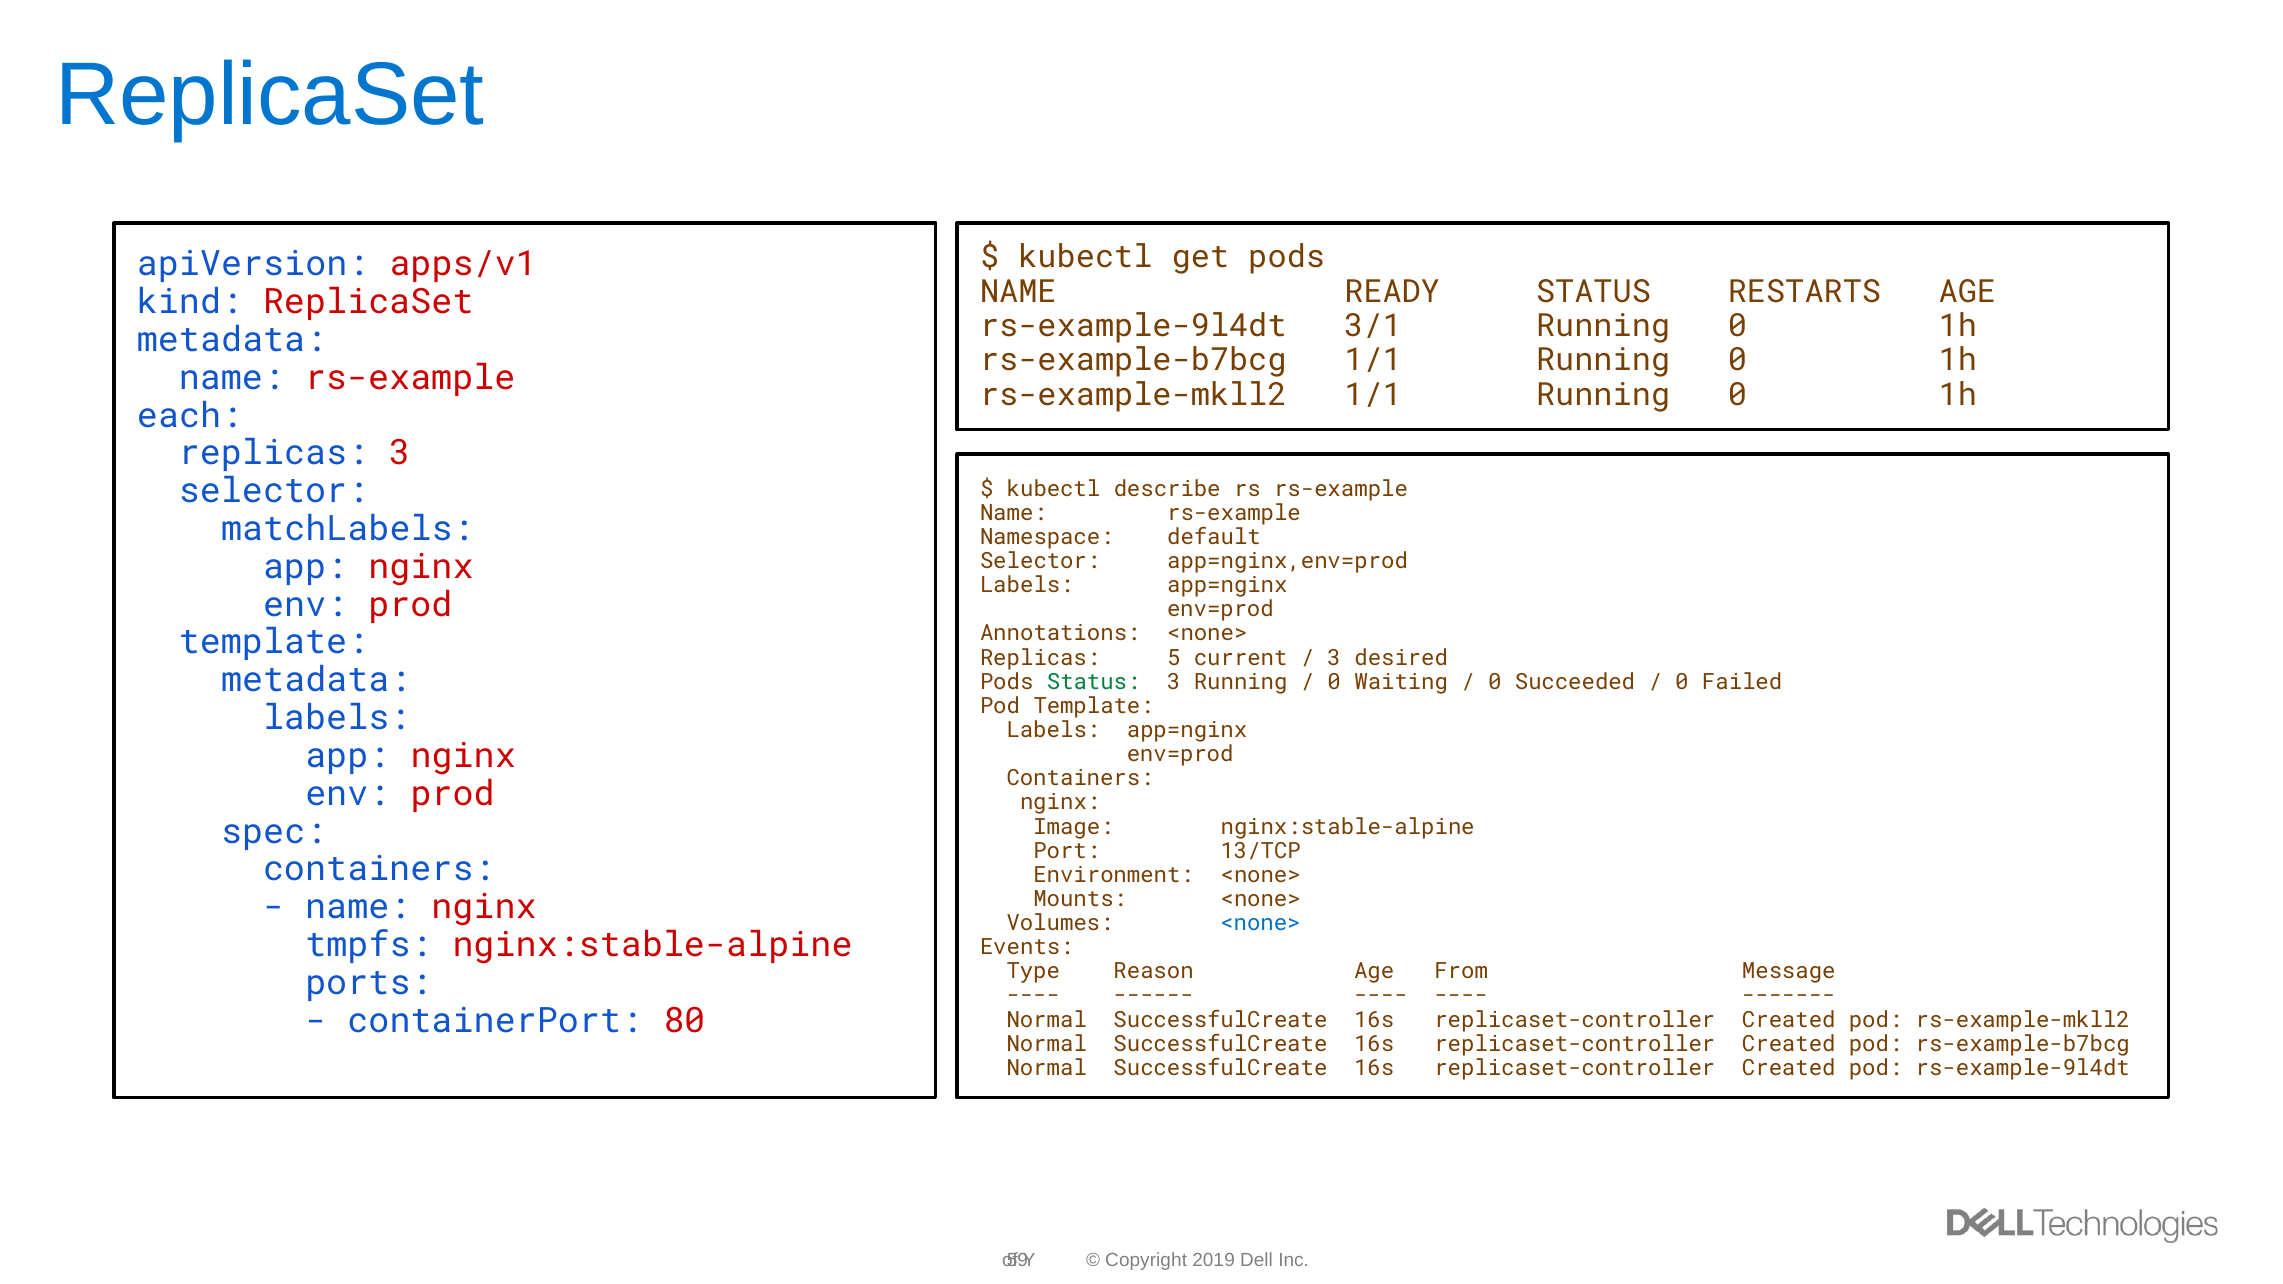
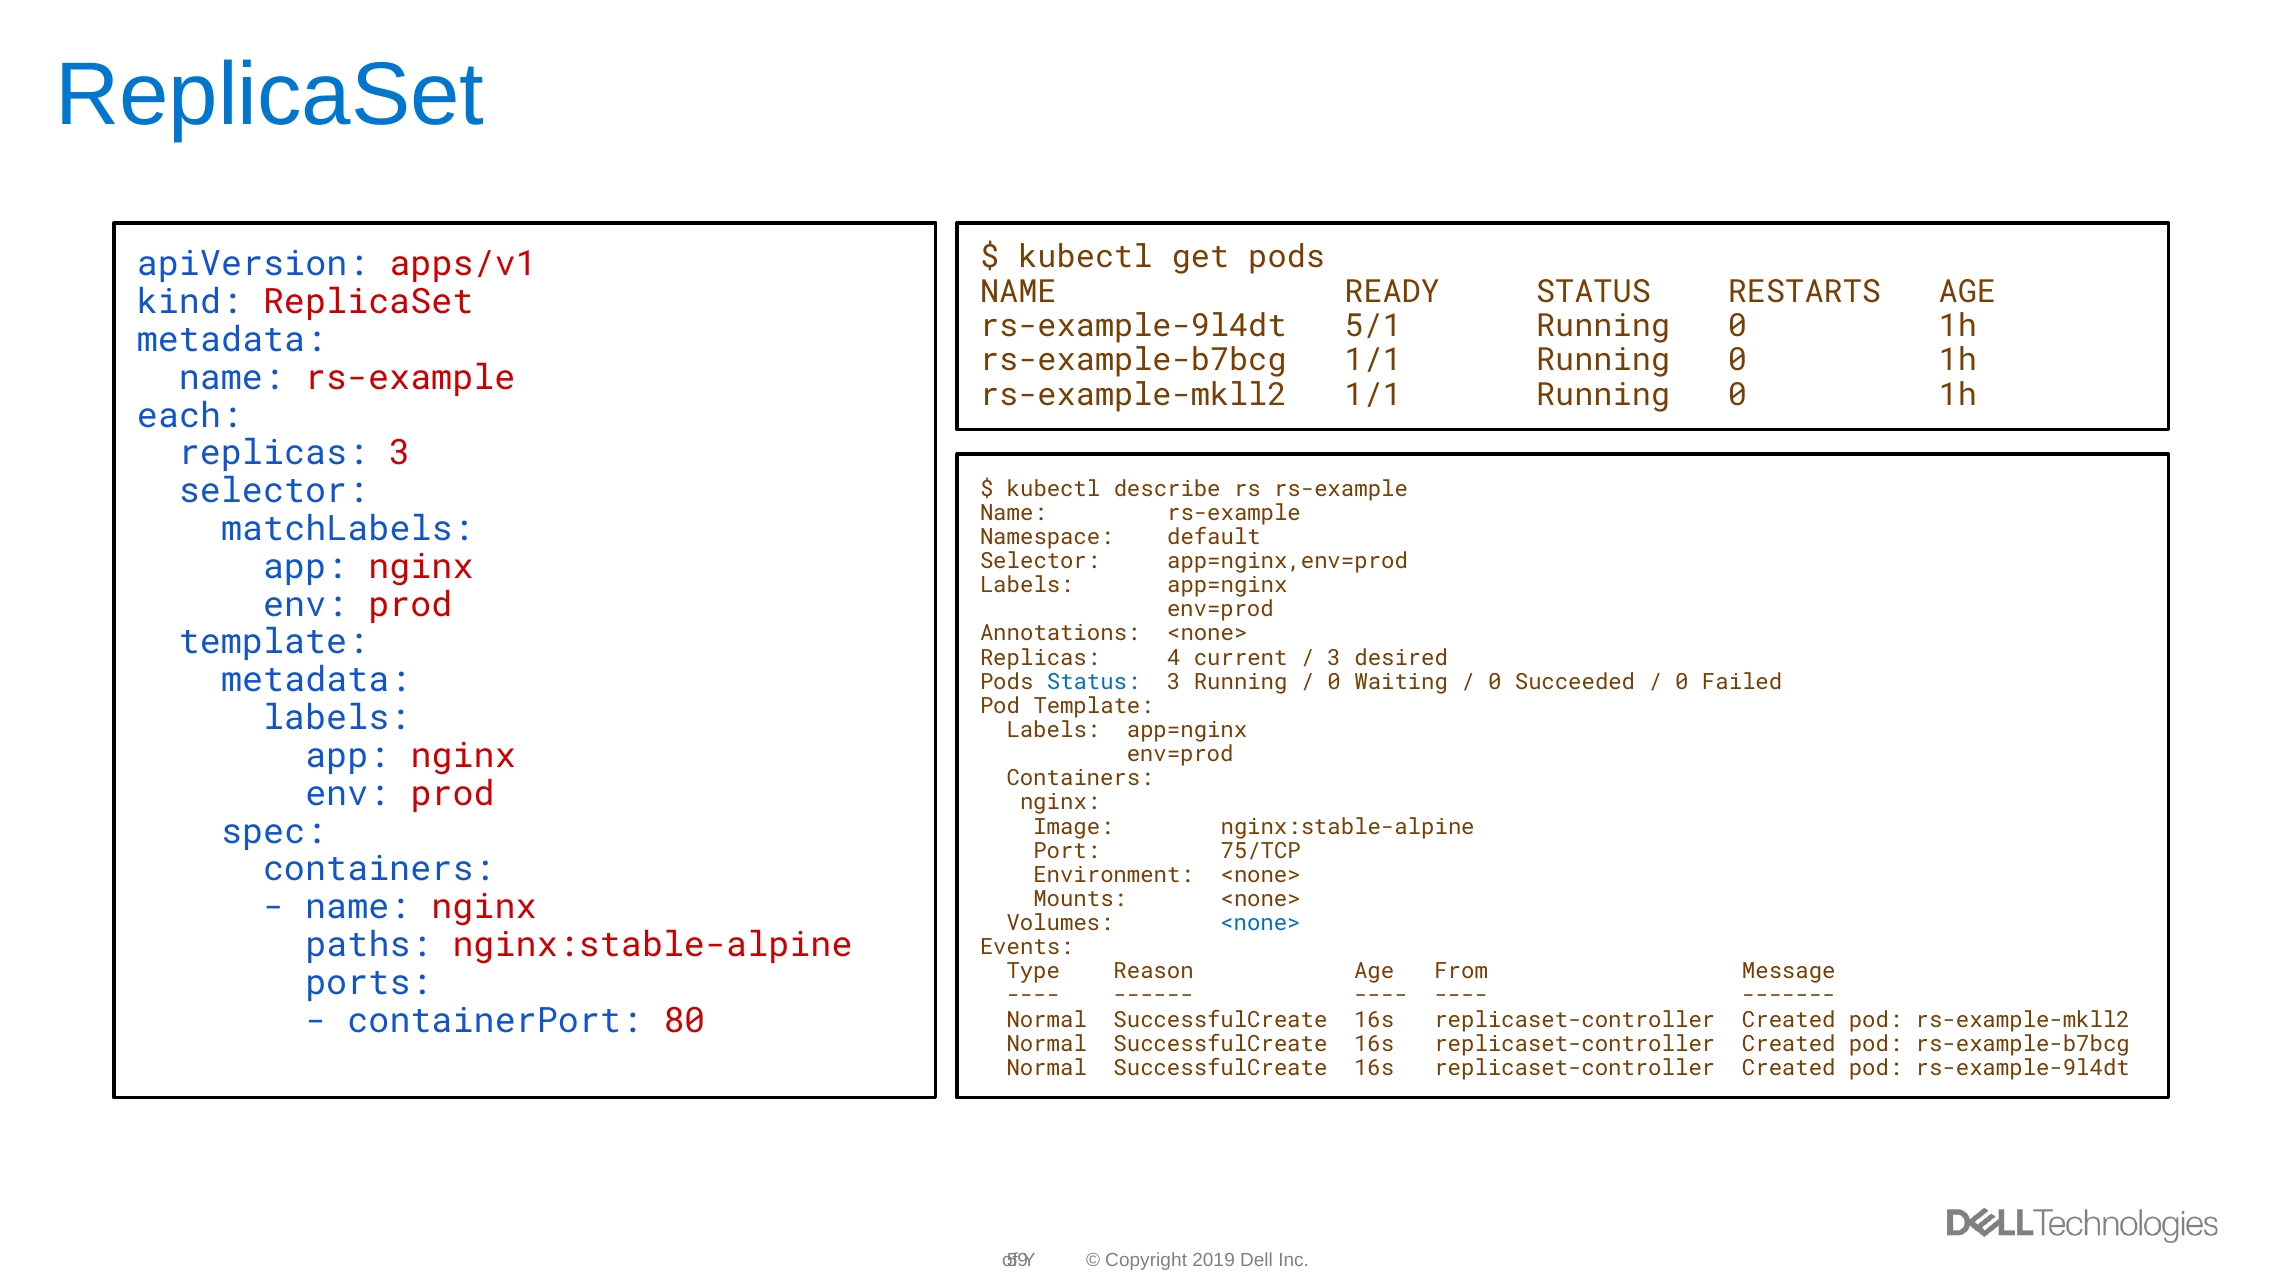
3/1: 3/1 -> 5/1 (1373, 326)
5: 5 -> 4 (1174, 658)
Status colour: green -> blue (1094, 682)
13/TCP: 13/TCP -> 75/TCP (1261, 851)
tmpfs: tmpfs -> paths (368, 945)
